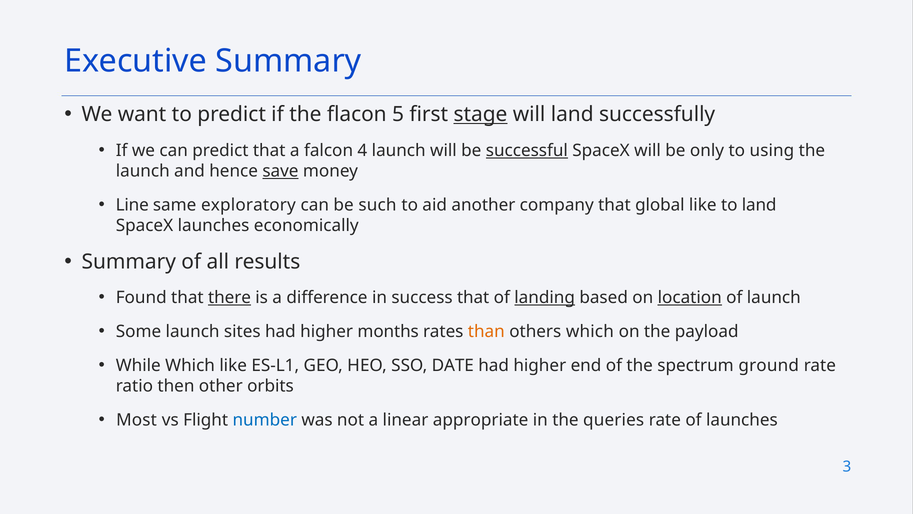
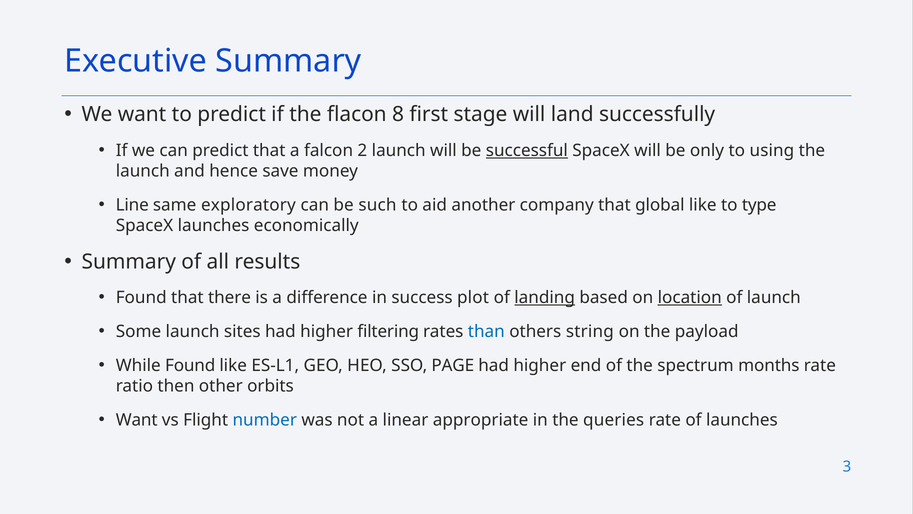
5: 5 -> 8 (398, 114)
stage underline: present -> none (480, 114)
4: 4 -> 2 (362, 150)
save underline: present -> none (280, 171)
to land: land -> type (759, 205)
there underline: present -> none (230, 297)
success that: that -> plot (473, 297)
months: months -> filtering (388, 331)
than colour: orange -> blue (486, 331)
others which: which -> string (590, 331)
While Which: Which -> Found (190, 365)
DATE: DATE -> PAGE (453, 365)
ground: ground -> months (769, 365)
Most: Most -> Want (137, 420)
